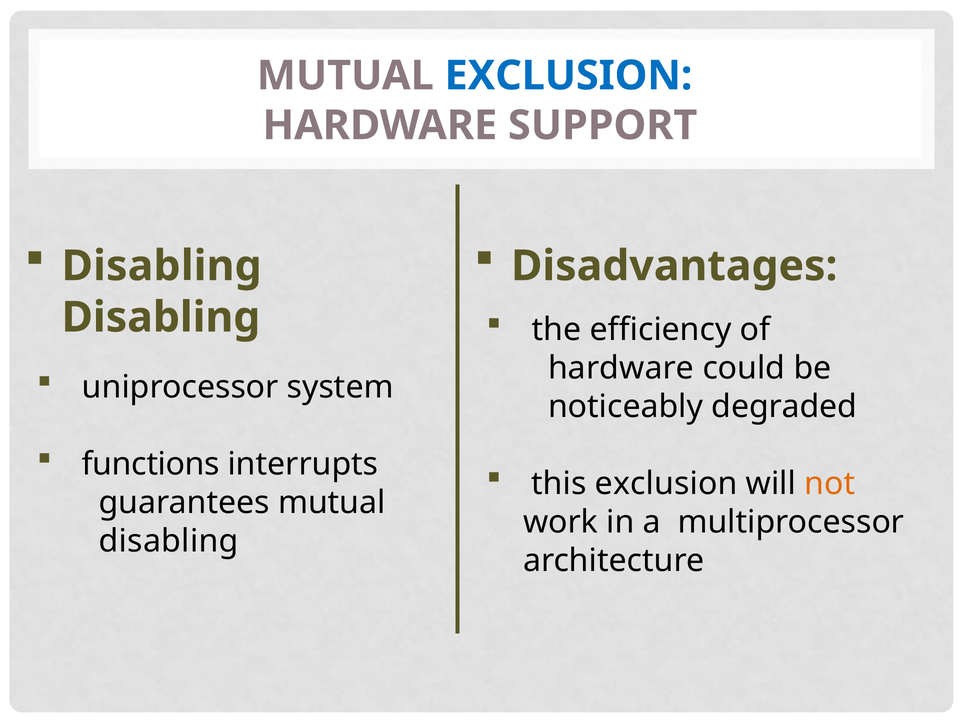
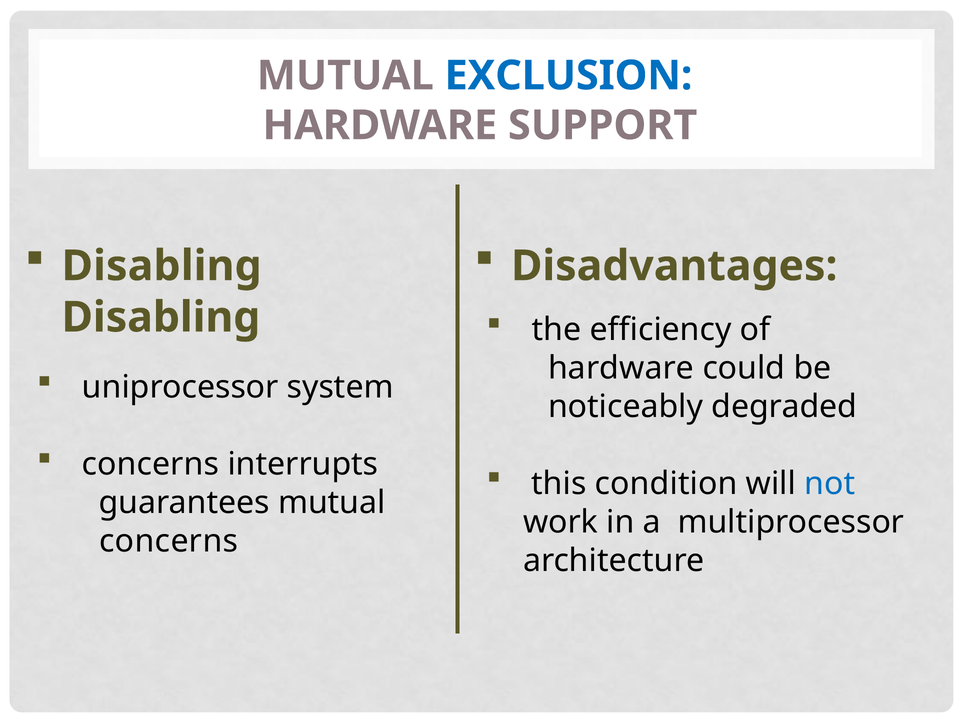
functions: functions -> concerns (151, 464)
this exclusion: exclusion -> condition (666, 484)
not colour: orange -> blue (830, 484)
disabling: disabling -> concerns (169, 541)
